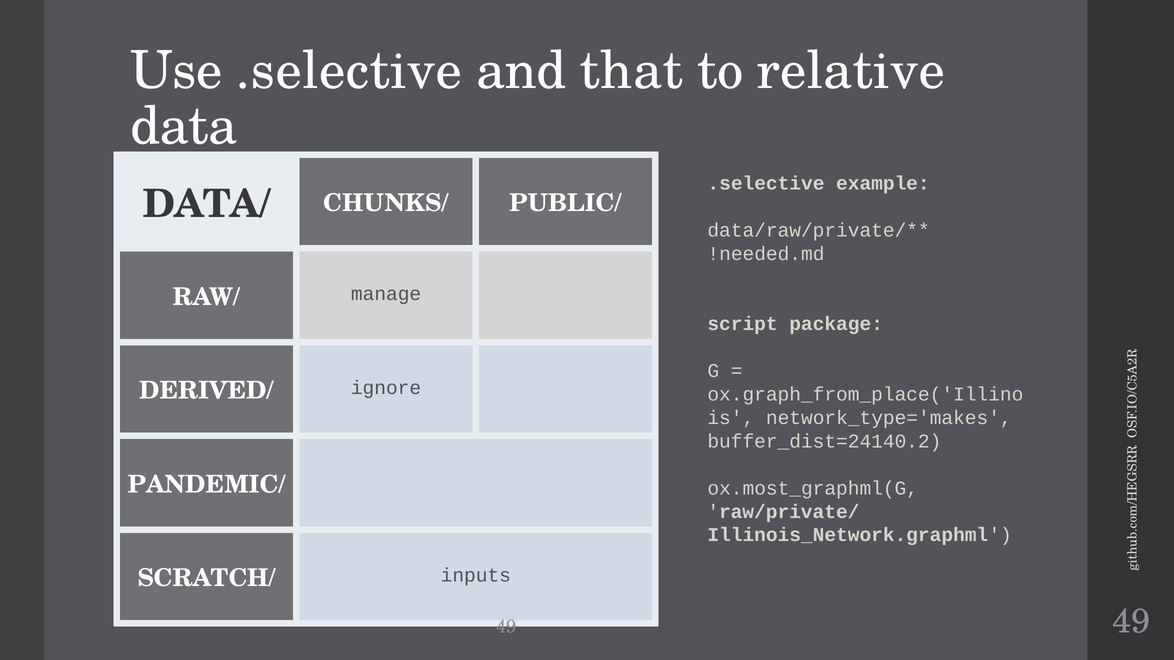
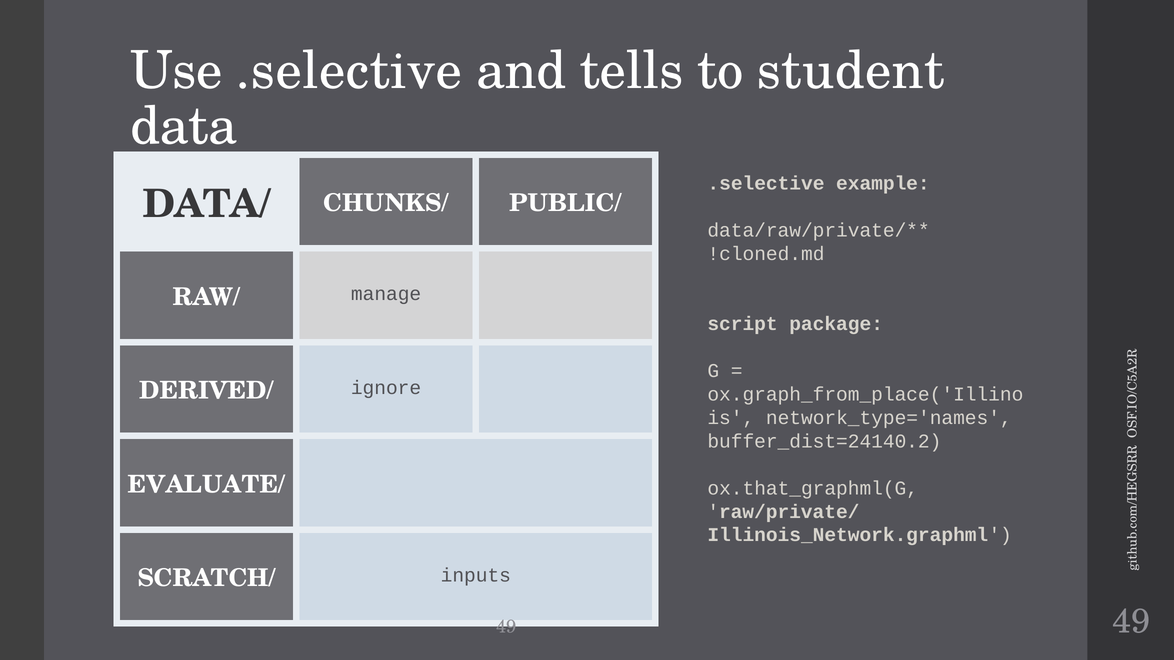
that: that -> tells (632, 71)
relative: relative -> student (851, 71)
!needed.md: !needed.md -> !cloned.md (766, 254)
network_type='makes: network_type='makes -> network_type='names (889, 418)
PANDEMIC/: PANDEMIC/ -> EVALUATE/ (207, 485)
ox.most_graphml(G: ox.most_graphml(G -> ox.that_graphml(G (813, 488)
